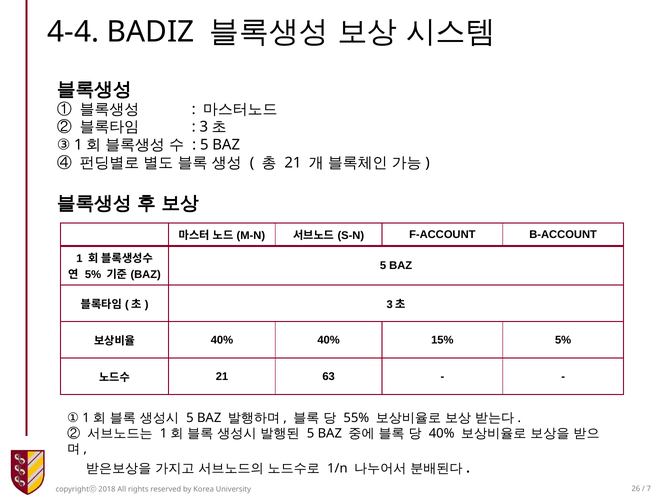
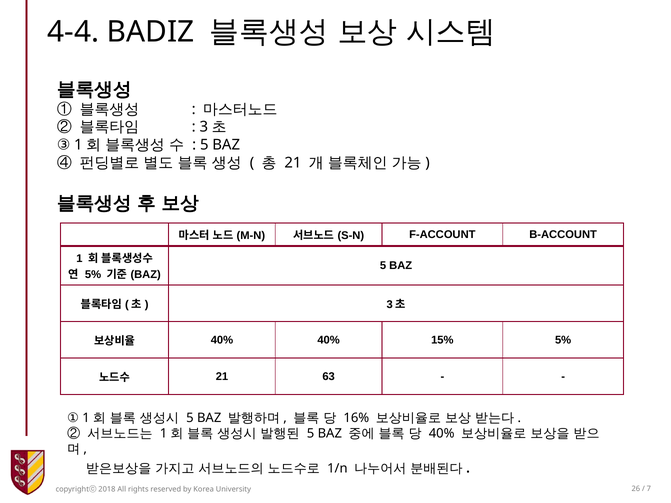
55%: 55% -> 16% (356, 418)
